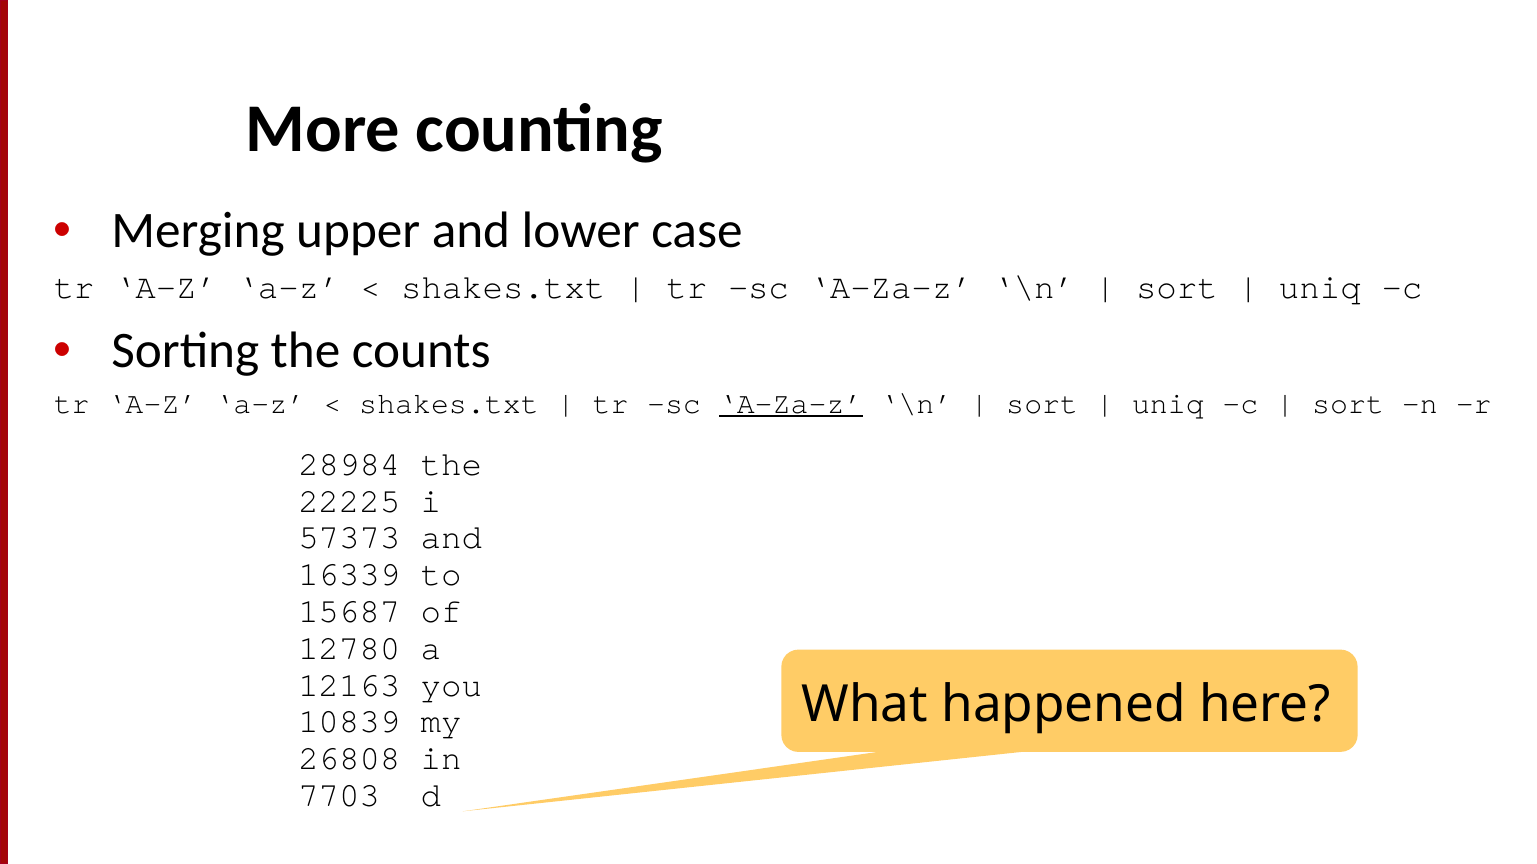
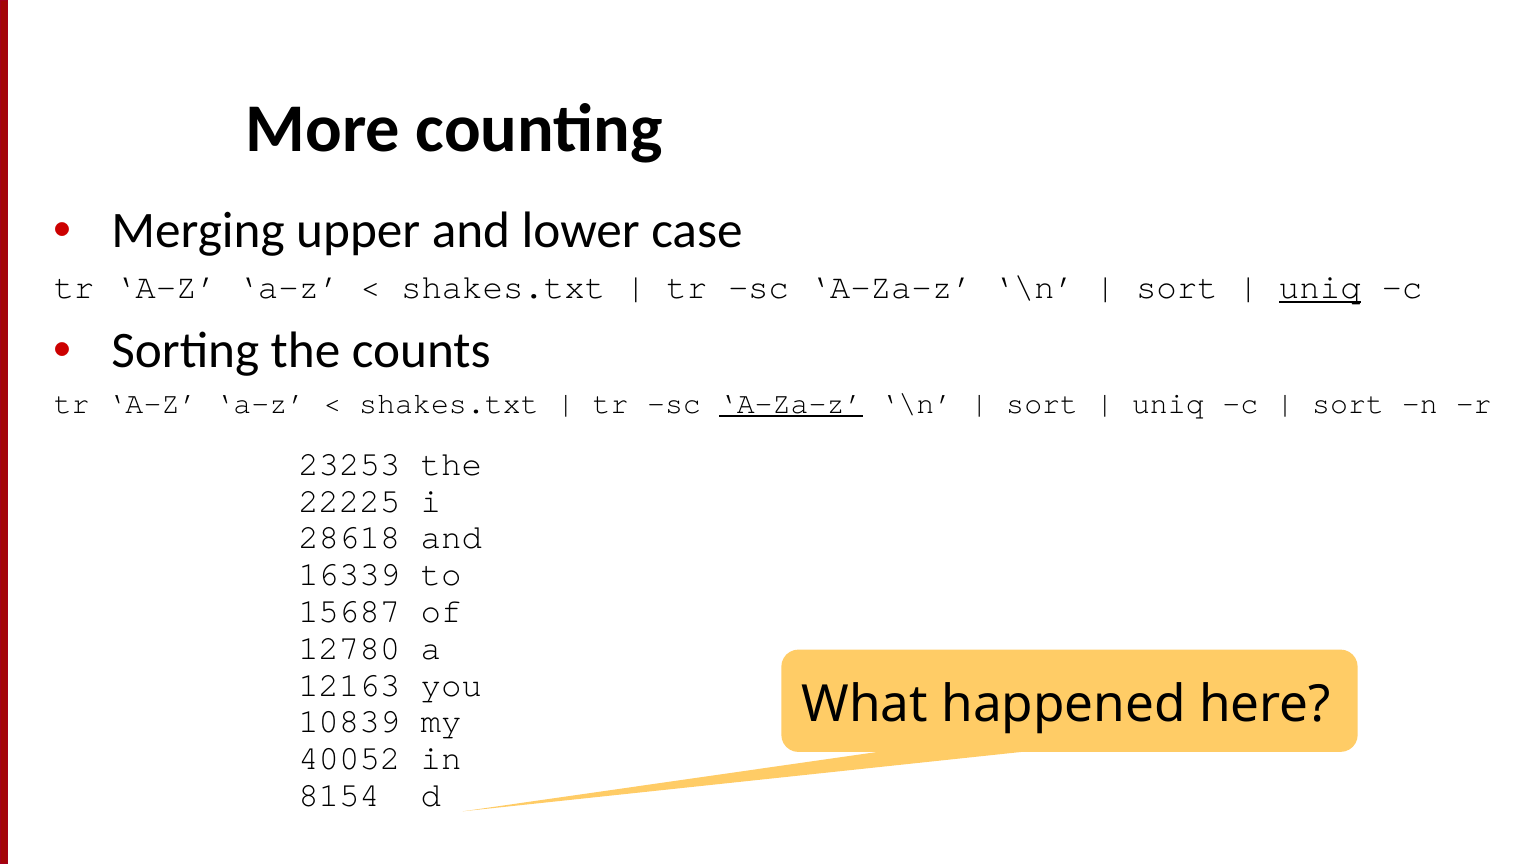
uniq underline: none -> present (1320, 288)
28984: 28984 -> 23253 (349, 464)
57373: 57373 -> 28618 (349, 538)
26808: 26808 -> 40052 (349, 759)
7703: 7703 -> 8154 (339, 796)
